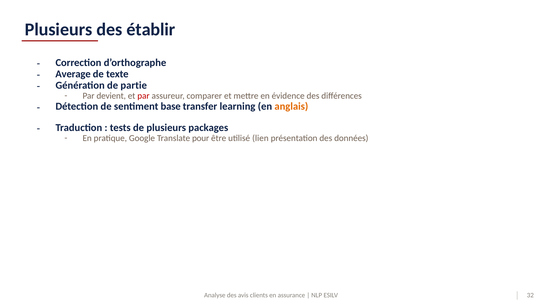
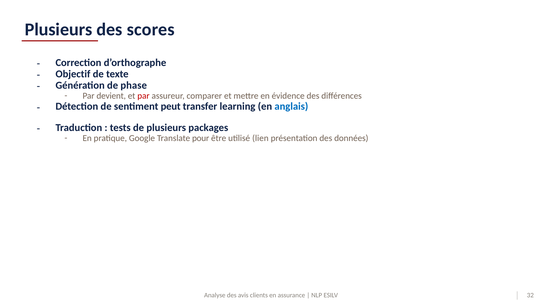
établir: établir -> scores (151, 30)
Average: Average -> Objectif (73, 74)
partie: partie -> phase (134, 85)
base: base -> peut (171, 106)
anglais colour: orange -> blue (291, 106)
